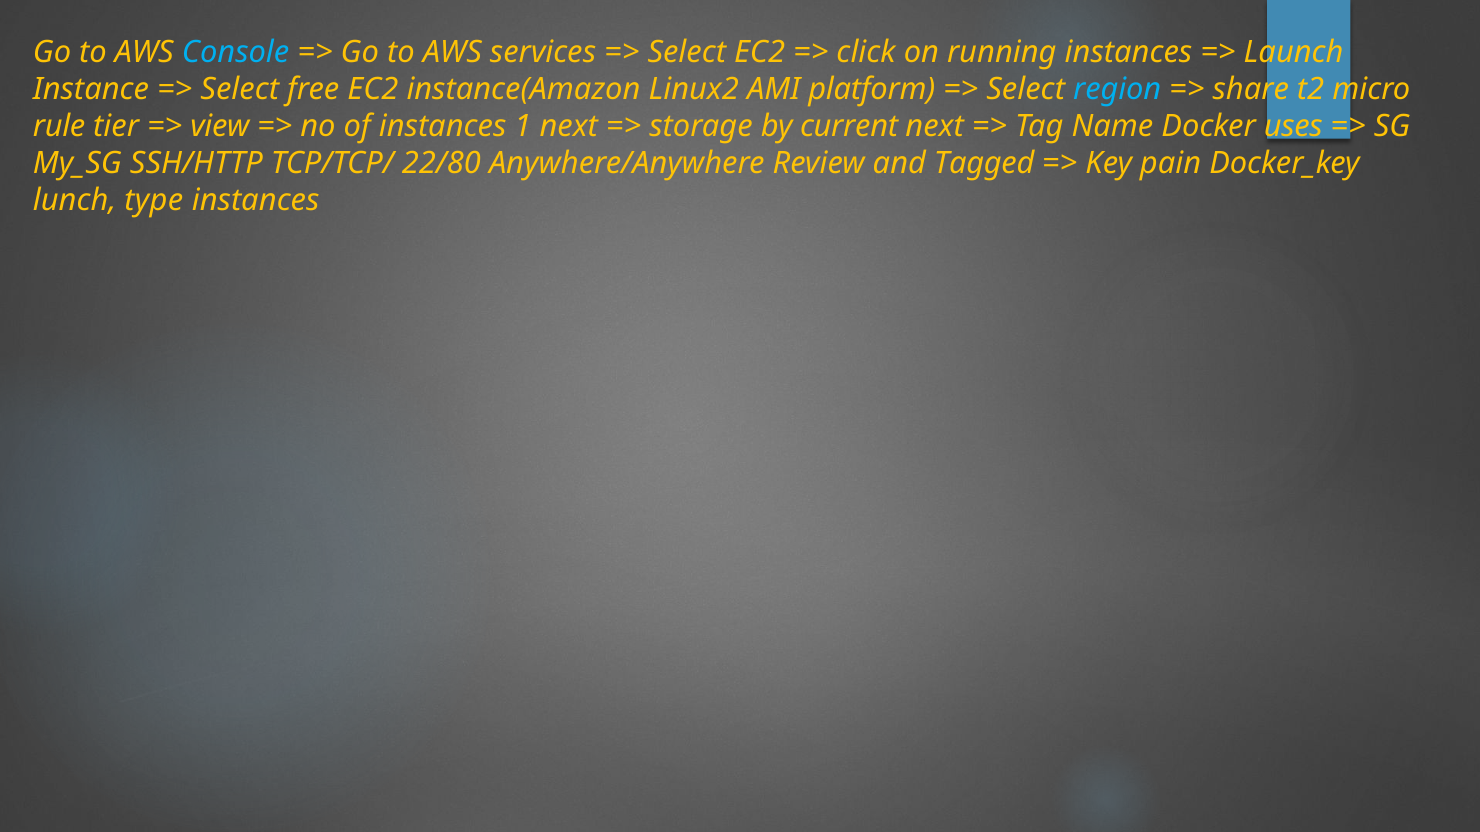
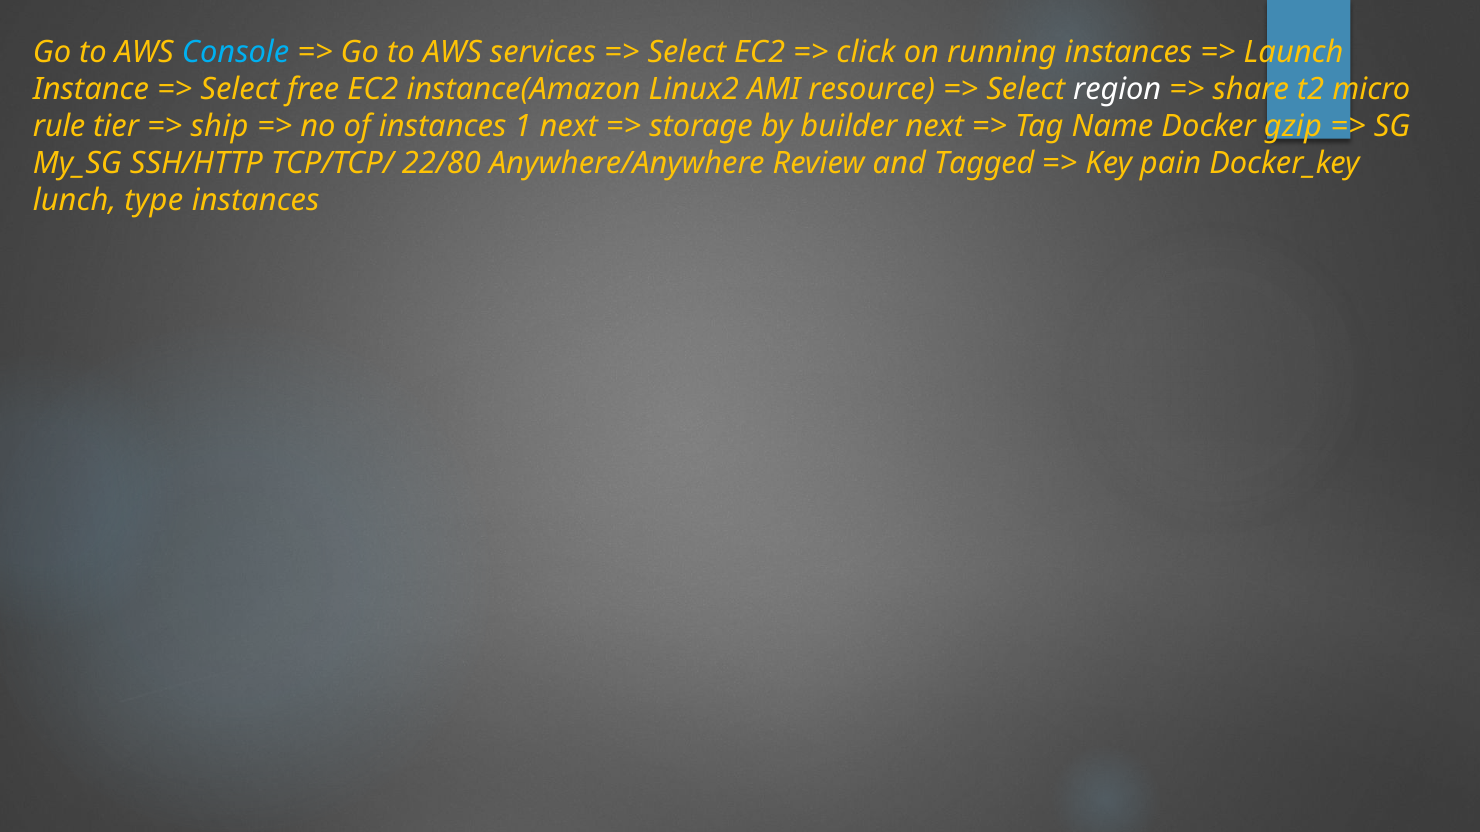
platform: platform -> resource (872, 89)
region colour: light blue -> white (1117, 89)
view: view -> ship (220, 126)
current: current -> builder (849, 126)
uses: uses -> gzip (1293, 126)
